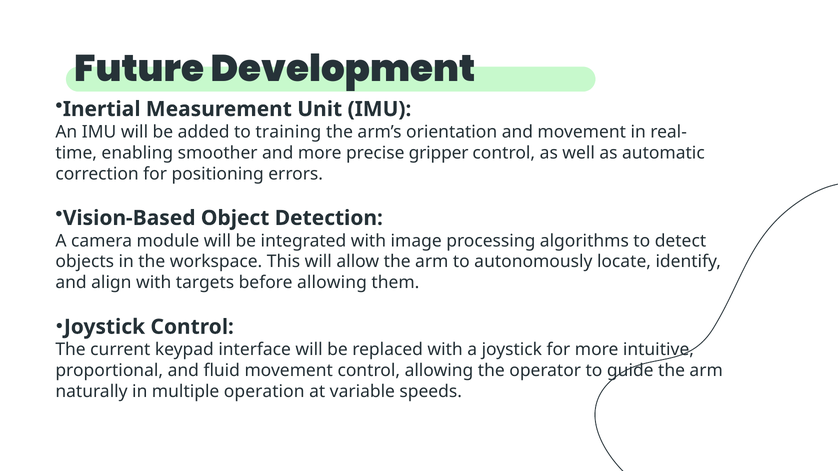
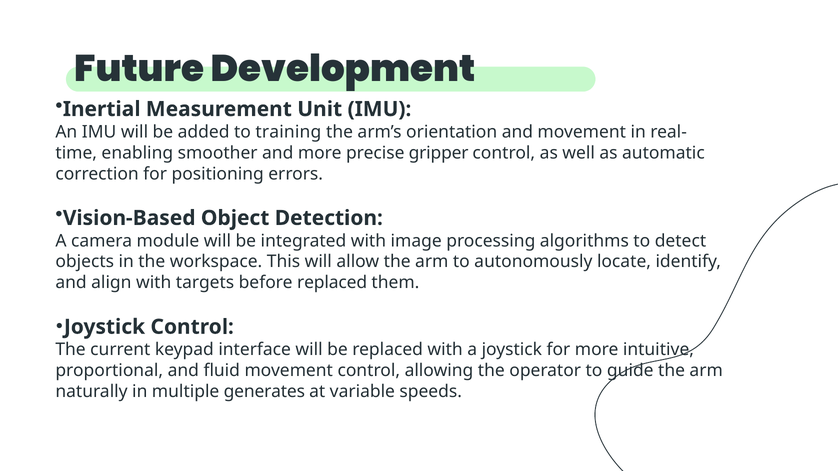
before allowing: allowing -> replaced (332, 283)
operation: operation -> generates (264, 392)
